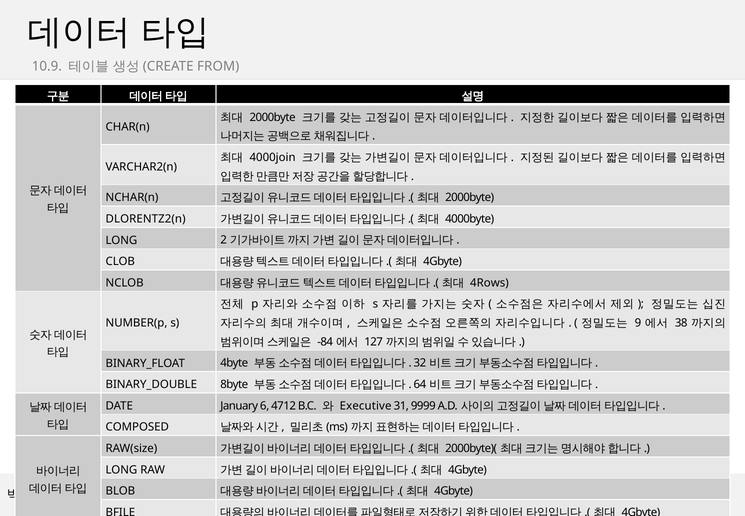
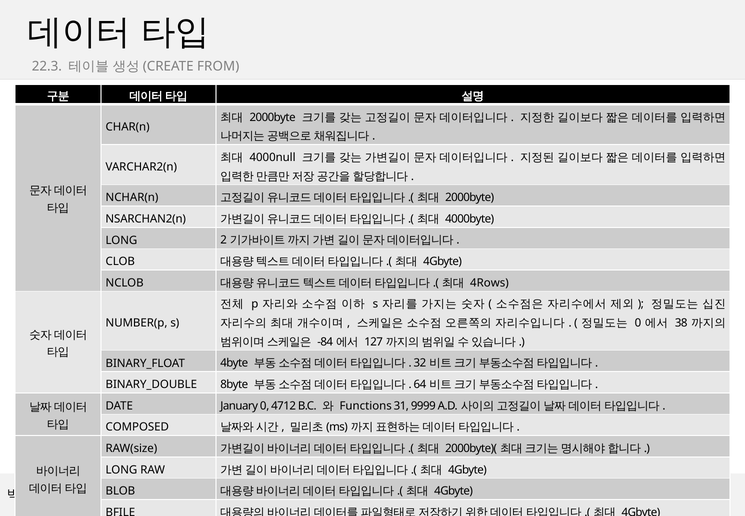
10.9: 10.9 -> 22.3 (47, 67)
4000join: 4000join -> 4000null (273, 157)
DLORENTZ2(n: DLORENTZ2(n -> NSARCHAN2(n (146, 219)
9: 9 -> 0 (638, 323)
January 6: 6 -> 0 (265, 406)
Executive: Executive -> Functions (366, 406)
